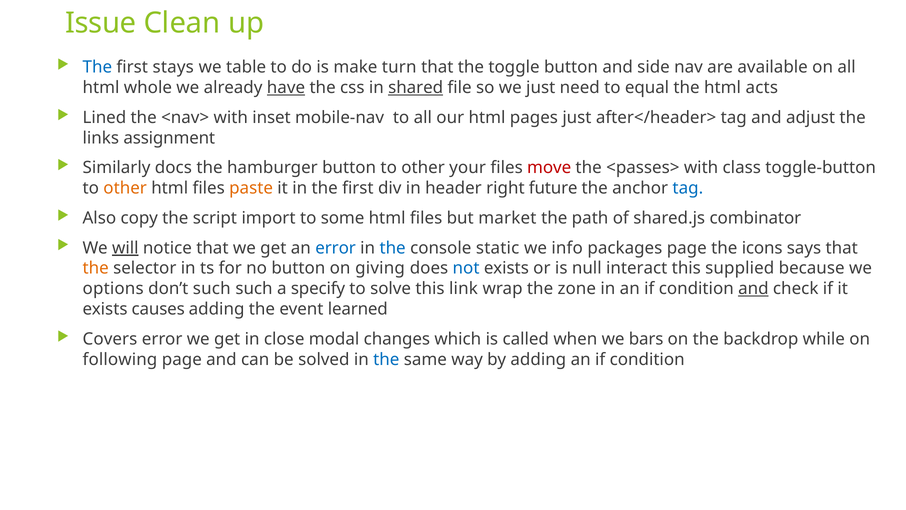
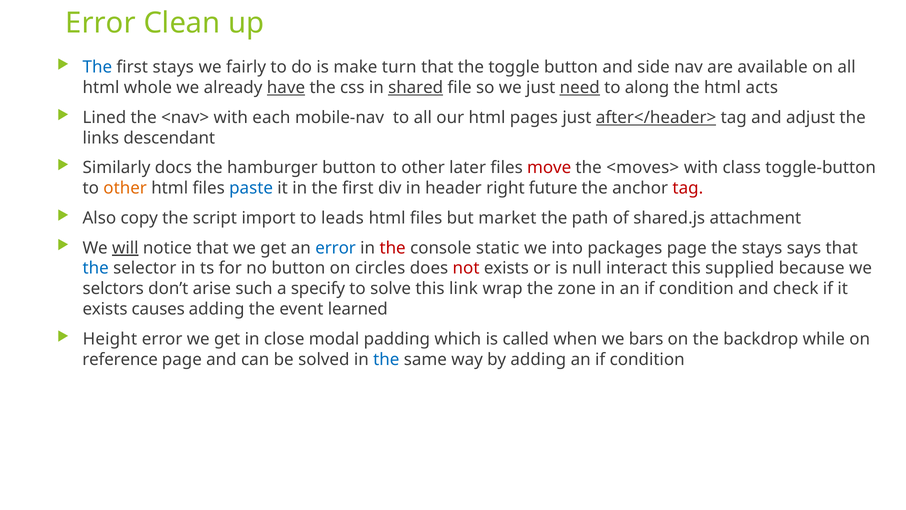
Issue: Issue -> Error (101, 23)
table: table -> fairly (246, 67)
need underline: none -> present (580, 88)
equal: equal -> along (647, 88)
inset: inset -> each (271, 118)
after</header> underline: none -> present (656, 118)
assignment: assignment -> descendant (169, 138)
your: your -> later (468, 168)
<passes>: <passes> -> <moves> (643, 168)
paste colour: orange -> blue (251, 188)
tag colour: blue -> red (688, 188)
some: some -> leads (342, 218)
combinator: combinator -> attachment (755, 218)
the colour: blue -> red (393, 248)
info: info -> into (567, 248)
the icons: icons -> stays (762, 248)
the colour: orange -> blue (96, 268)
giving: giving -> circles (380, 268)
not colour: blue -> red (466, 268)
options: options -> selctors (113, 289)
don’t such: such -> arise (212, 289)
and underline: present -> none (753, 289)
Covers: Covers -> Height (110, 339)
changes: changes -> padding (397, 339)
following: following -> reference (120, 359)
